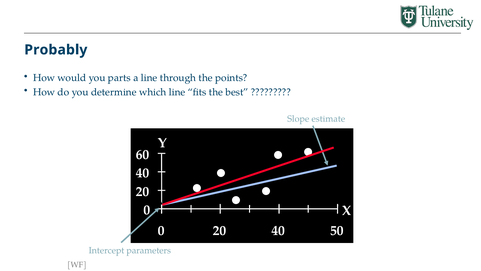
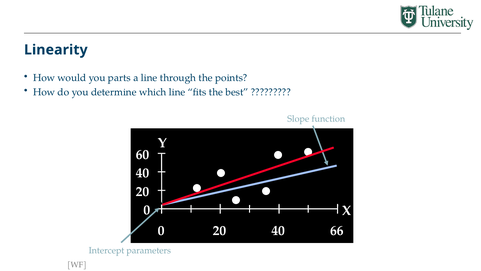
Probably: Probably -> Linearity (56, 50)
estimate: estimate -> function (328, 119)
50: 50 -> 66 (337, 230)
